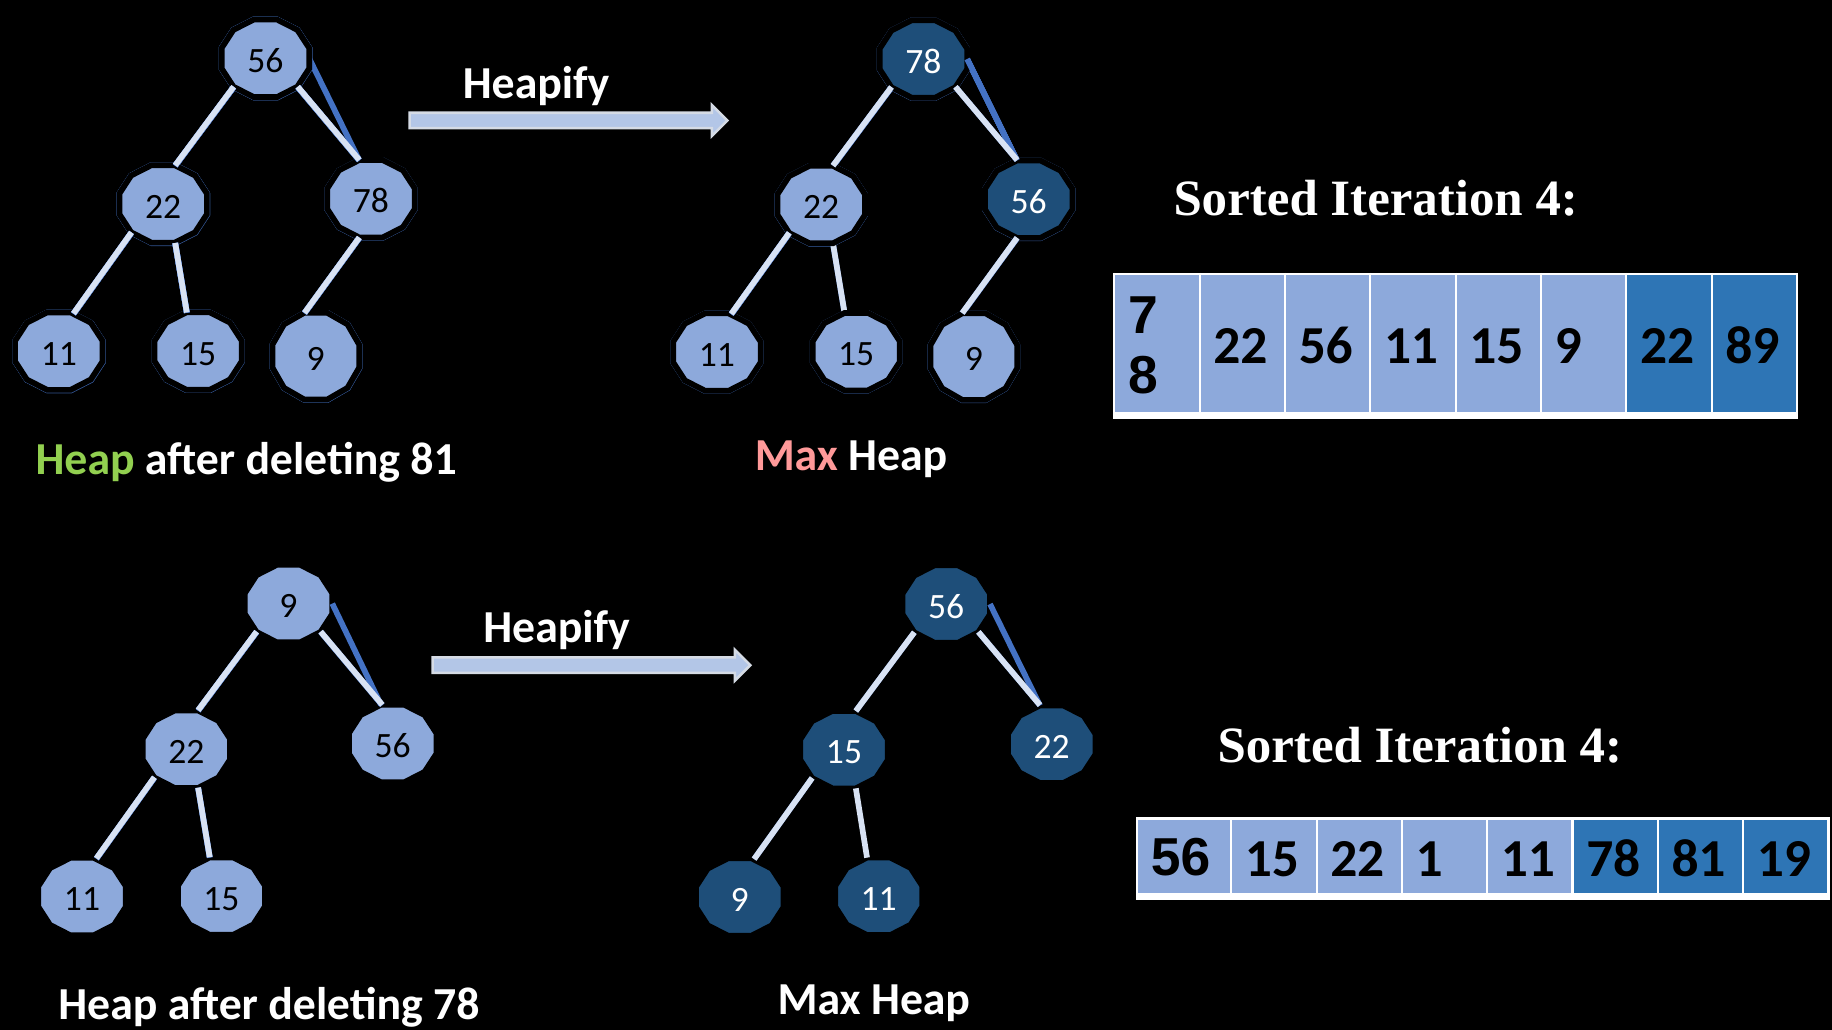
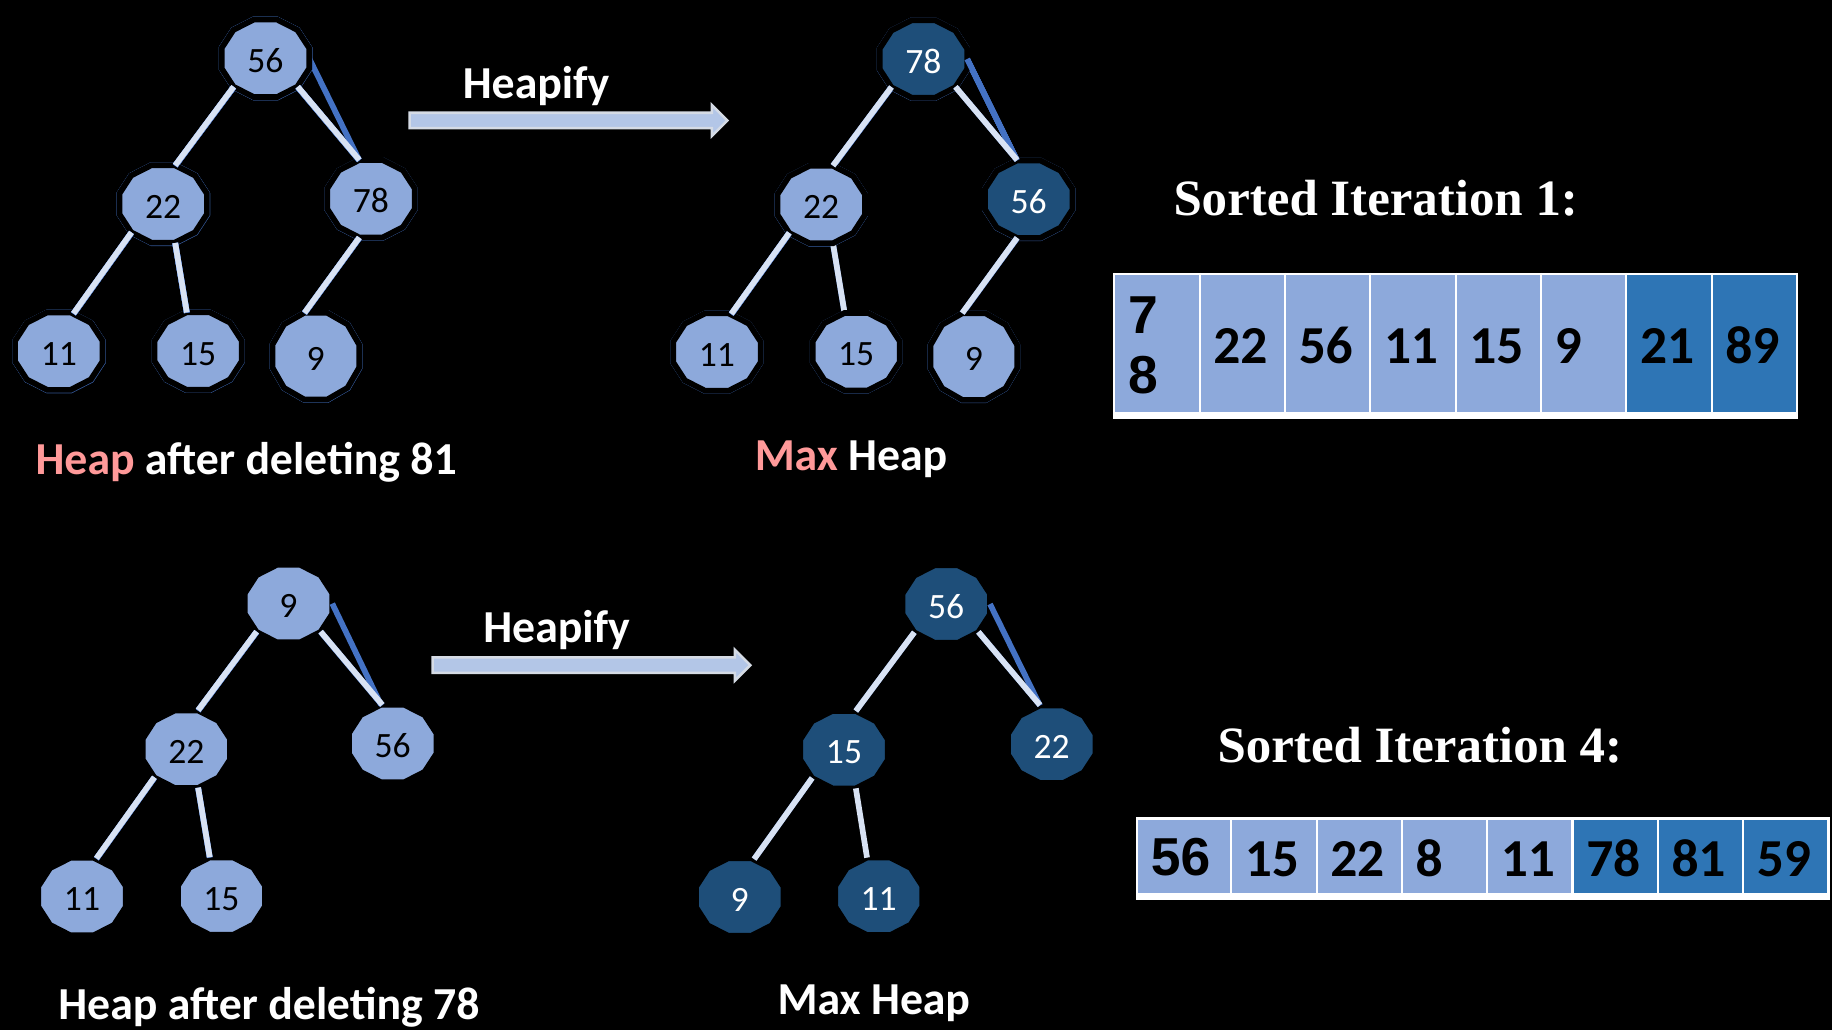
4: 4 -> 1 (1557, 198)
15 9 22: 22 -> 21 (1667, 346)
Heap colour: light green -> pink (85, 460)
22 1: 1 -> 8 (1429, 859)
19: 19 -> 59 (1784, 859)
